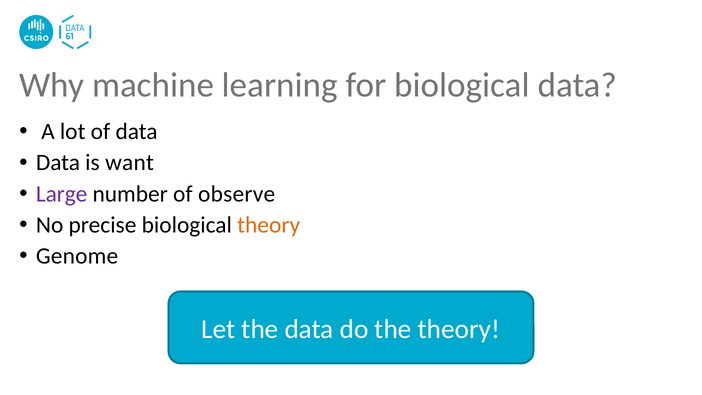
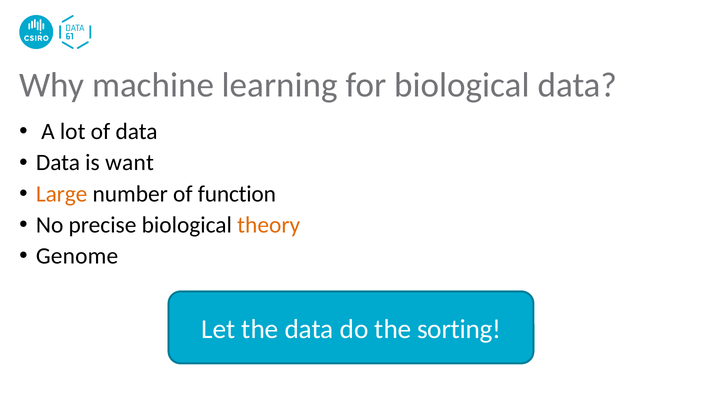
Large colour: purple -> orange (62, 194)
observe: observe -> function (237, 194)
the theory: theory -> sorting (459, 329)
